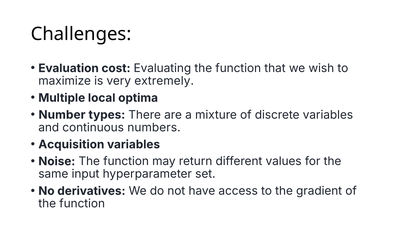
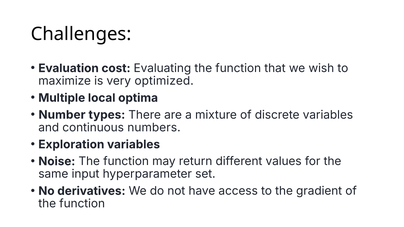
extremely: extremely -> optimized (164, 81)
Acquisition: Acquisition -> Exploration (71, 145)
